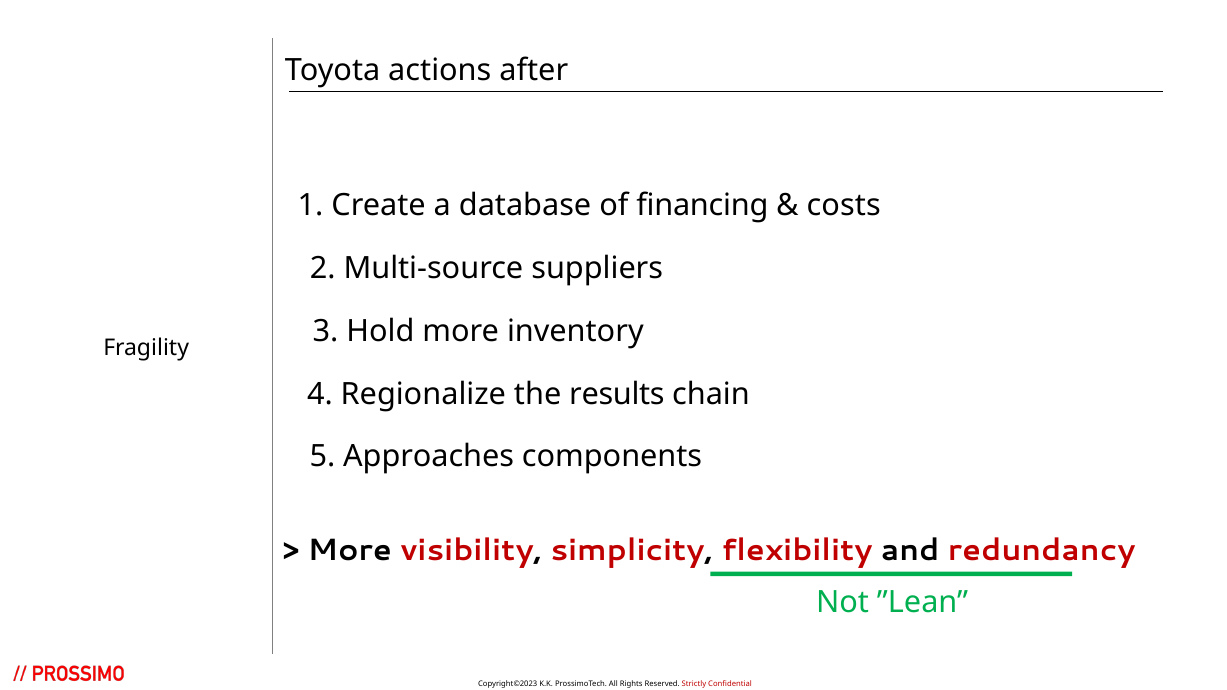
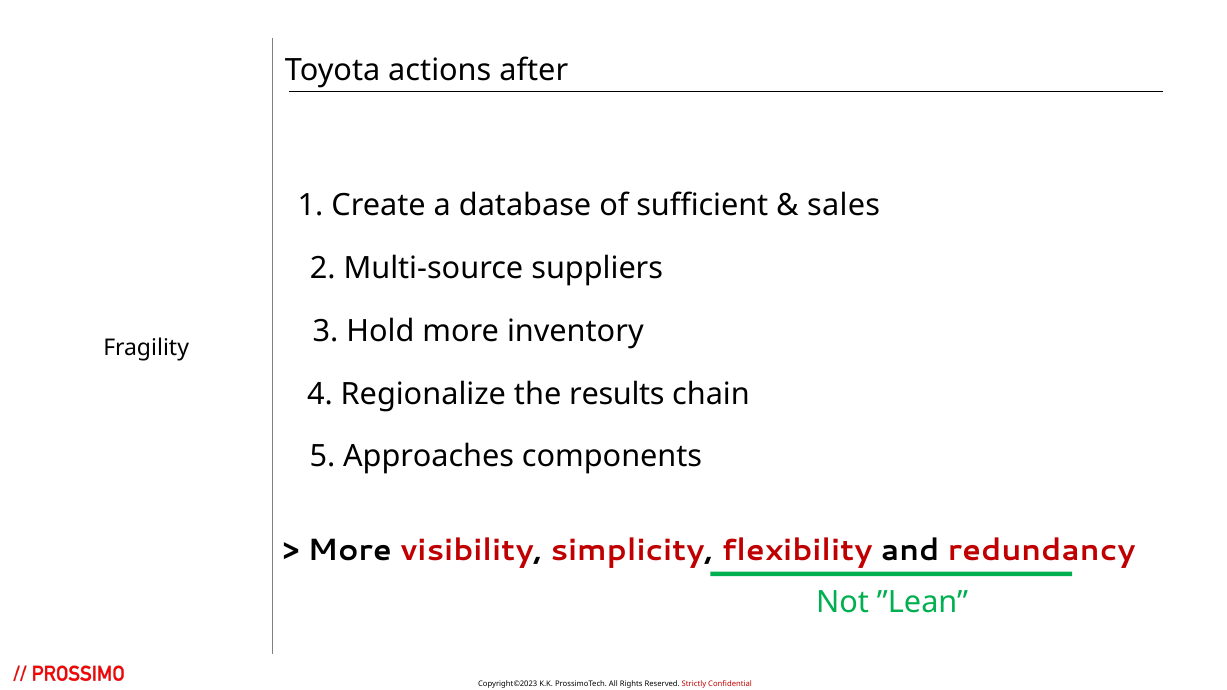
financing: financing -> sufficient (702, 206)
costs: costs -> sales (844, 206)
